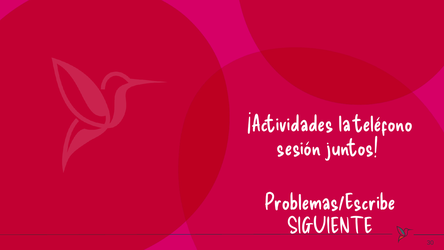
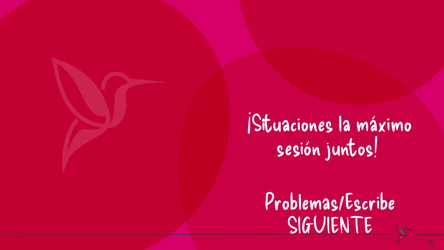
¡Actividades: ¡Actividades -> ¡Situaciones (290, 124)
teléfono: teléfono -> máximo (384, 124)
